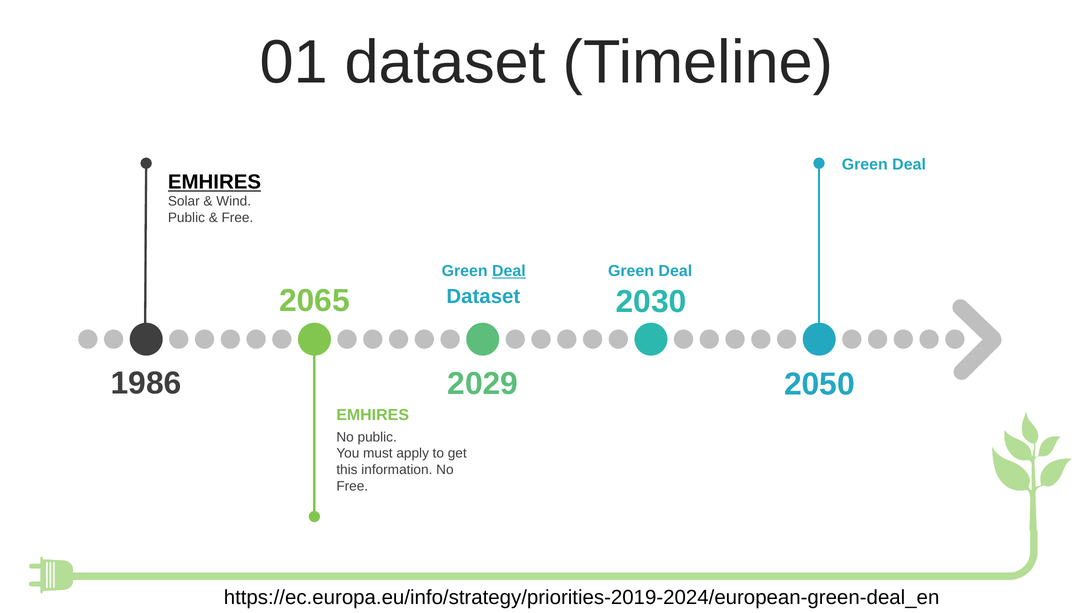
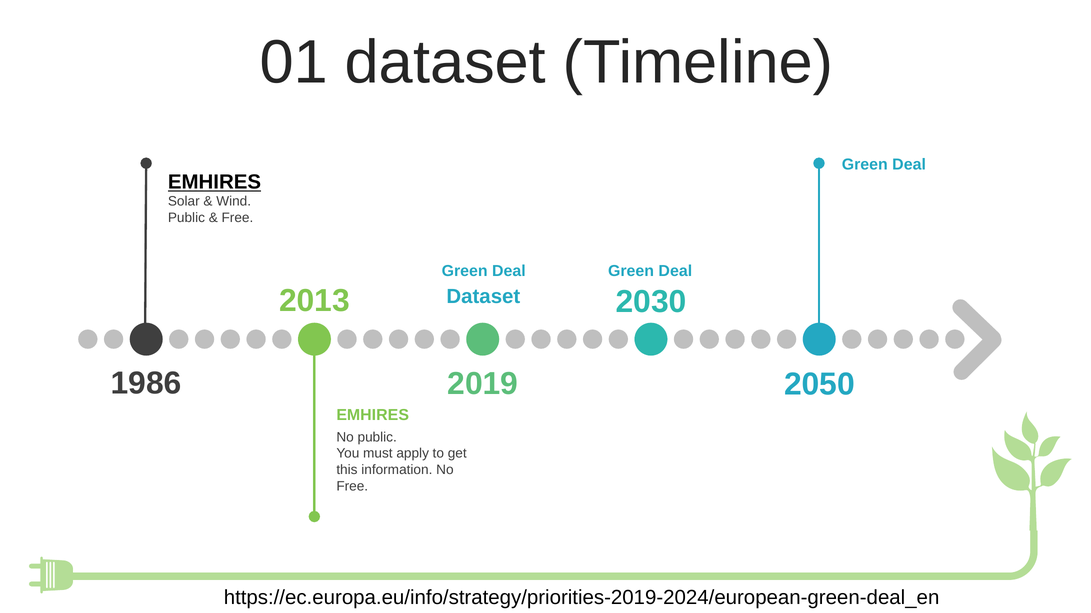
Deal underline: present -> none (509, 271)
2065: 2065 -> 2013 (315, 301)
2029: 2029 -> 2019 (483, 384)
